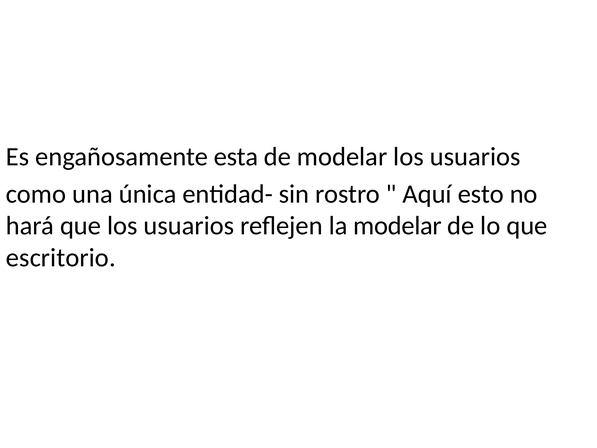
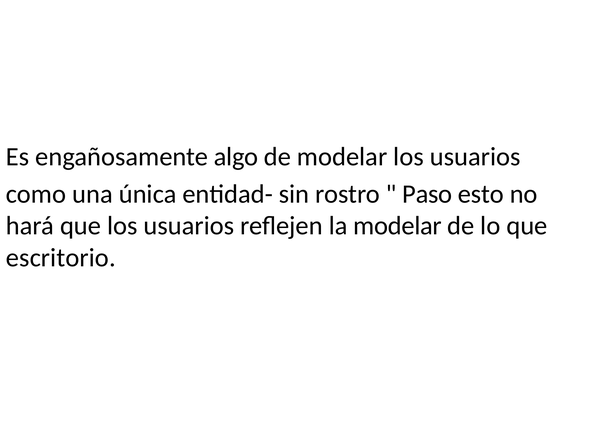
esta: esta -> algo (236, 157)
Aquí: Aquí -> Paso (427, 194)
